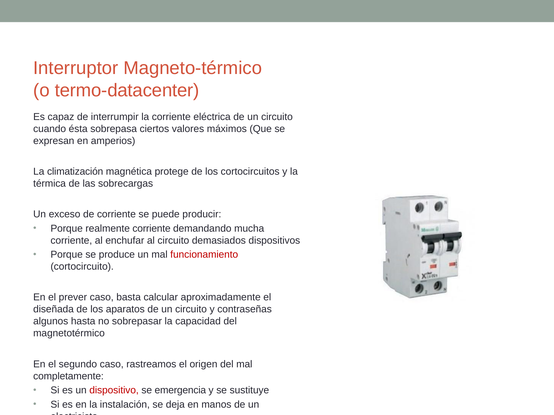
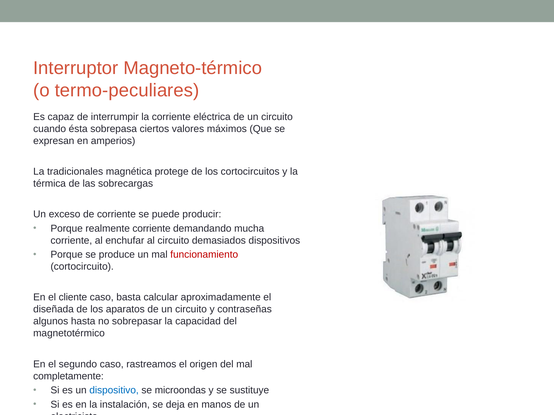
termo-datacenter: termo-datacenter -> termo-peculiares (127, 90)
climatización: climatización -> tradicionales (75, 172)
prever: prever -> cliente (73, 298)
dispositivo colour: red -> blue (114, 391)
emergencia: emergencia -> microondas (180, 391)
